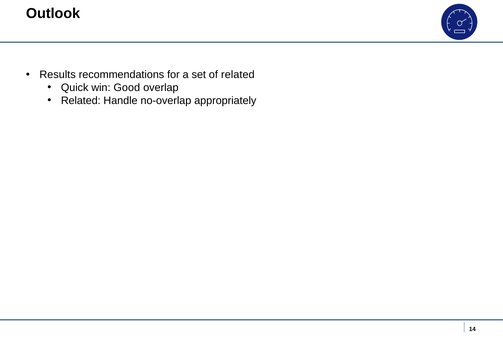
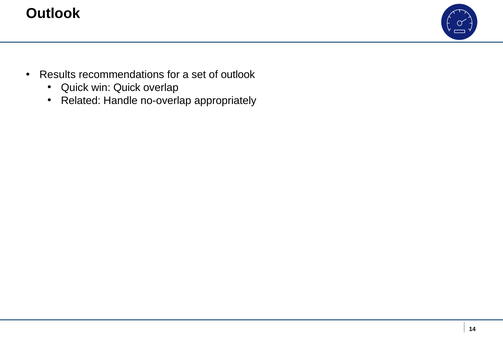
of related: related -> outlook (238, 75)
win Good: Good -> Quick (127, 88)
